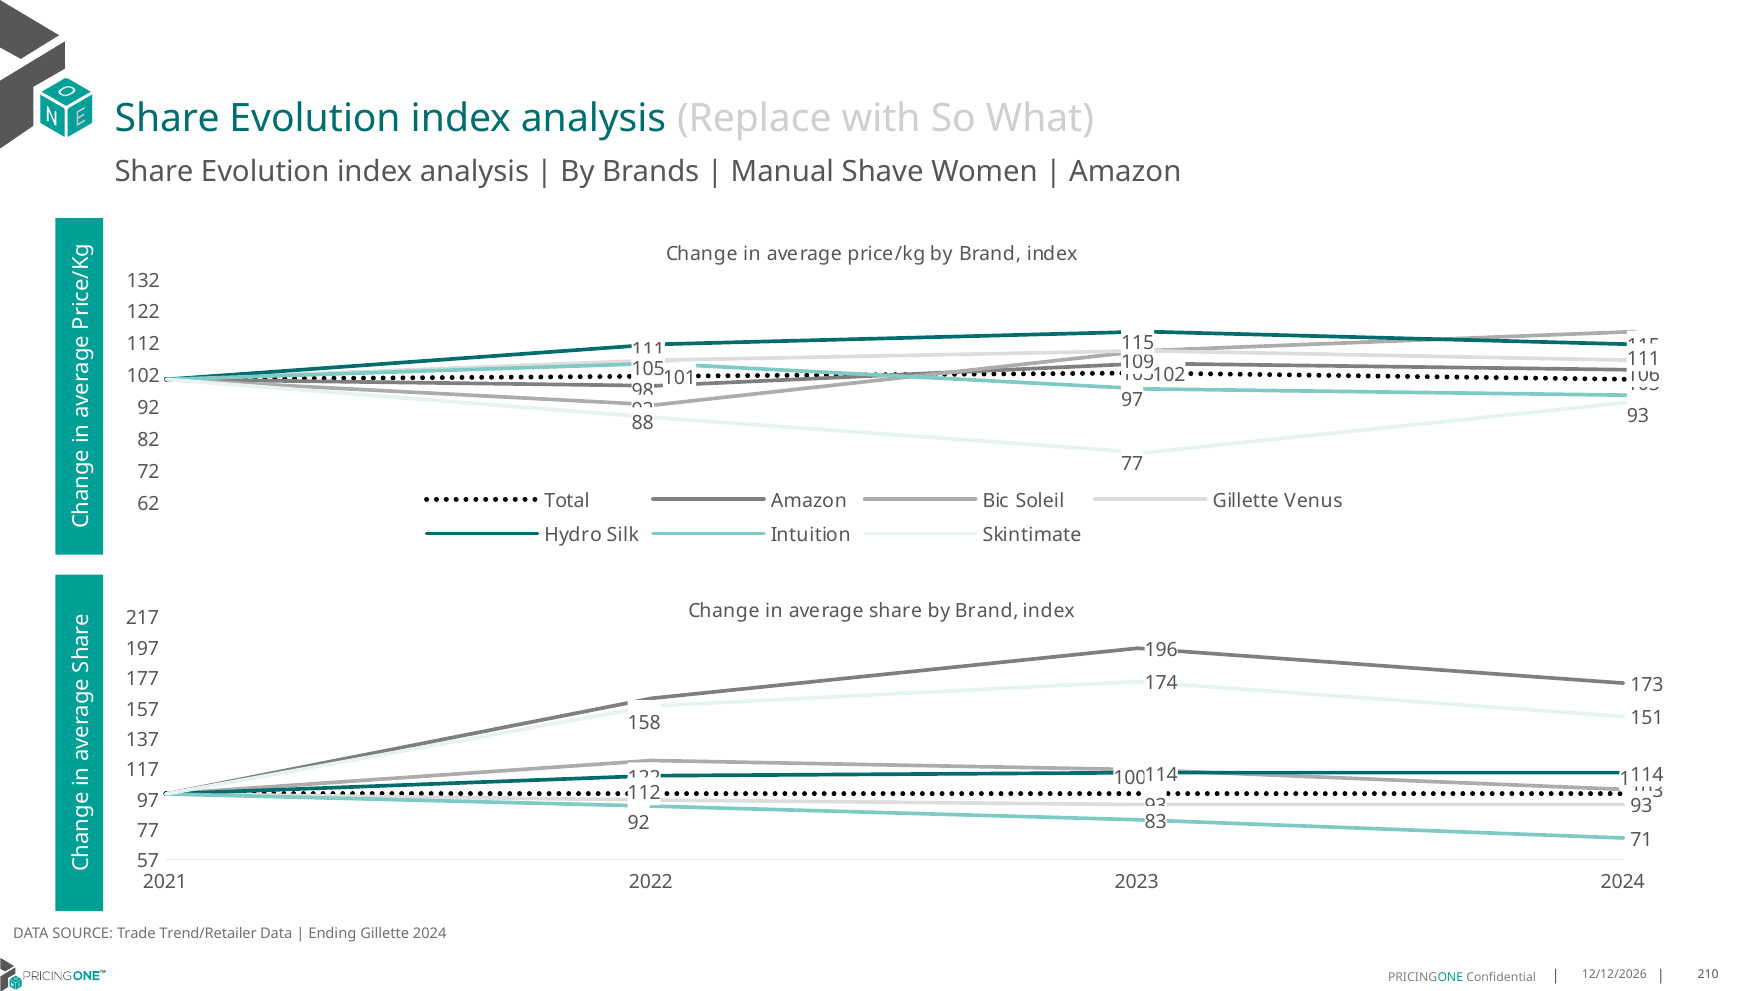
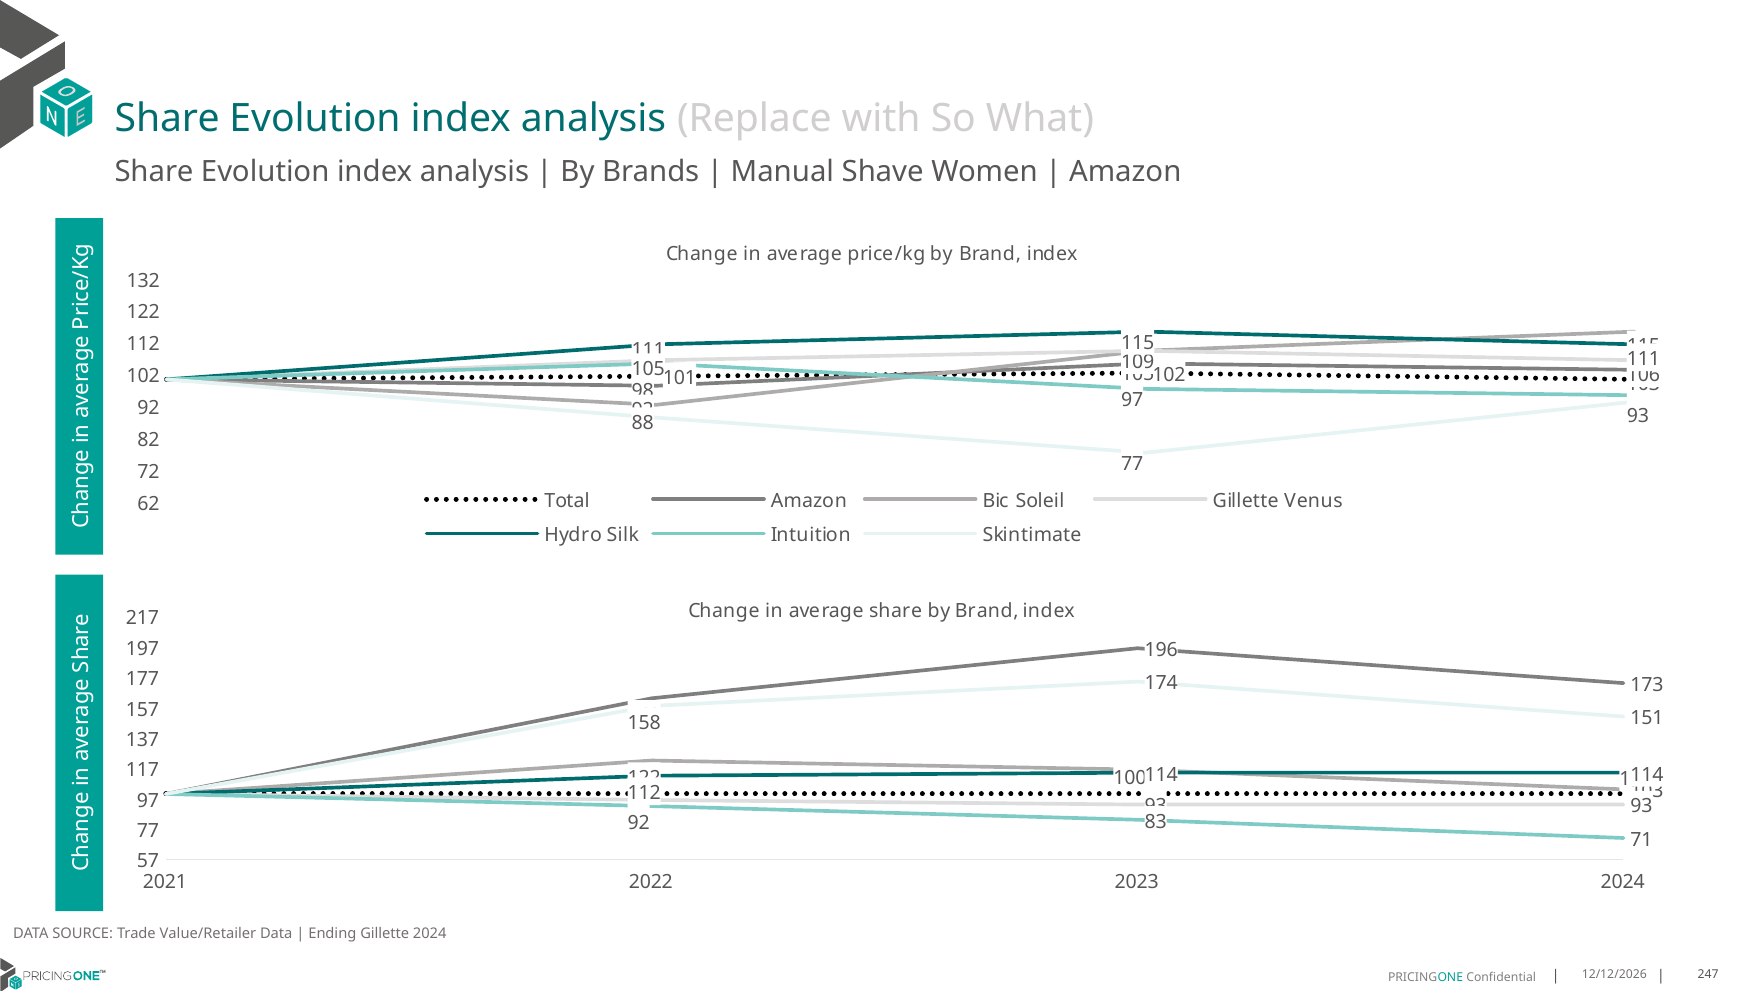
Trend/Retailer: Trend/Retailer -> Value/Retailer (208, 934)
210: 210 -> 247 (1708, 975)
